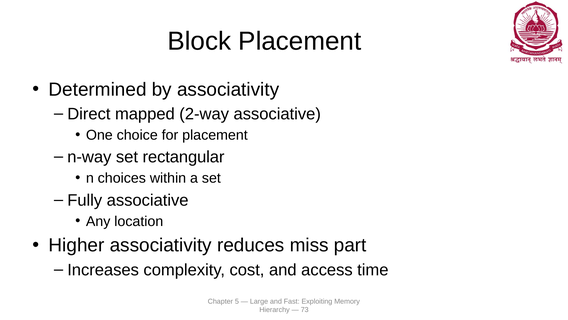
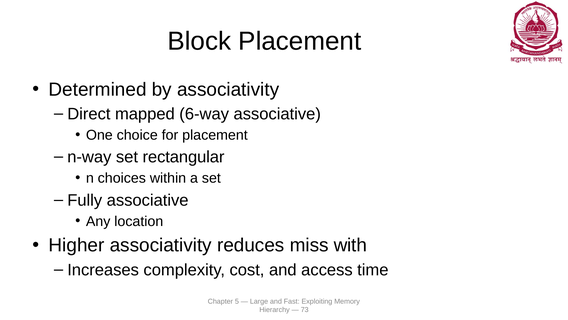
2-way: 2-way -> 6-way (204, 114)
part: part -> with (350, 245)
